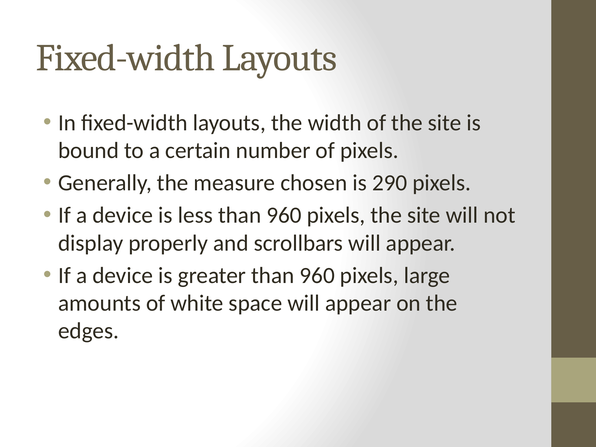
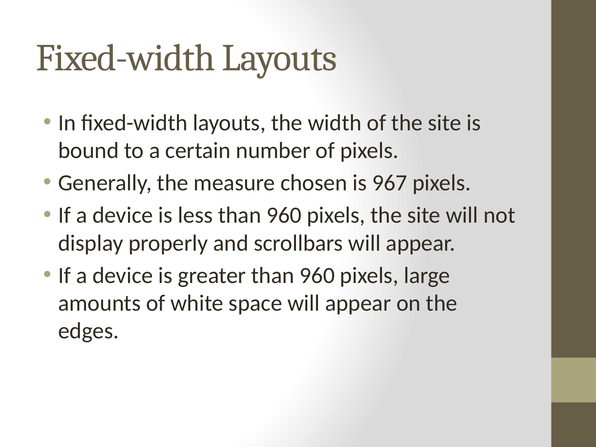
290: 290 -> 967 (390, 183)
